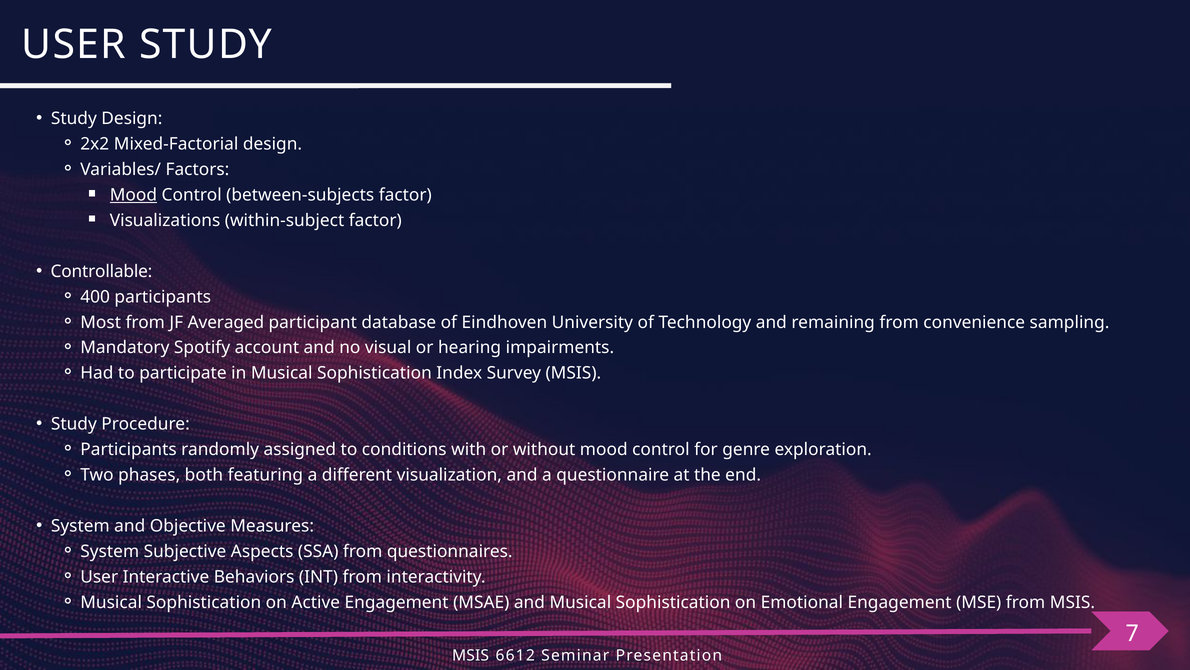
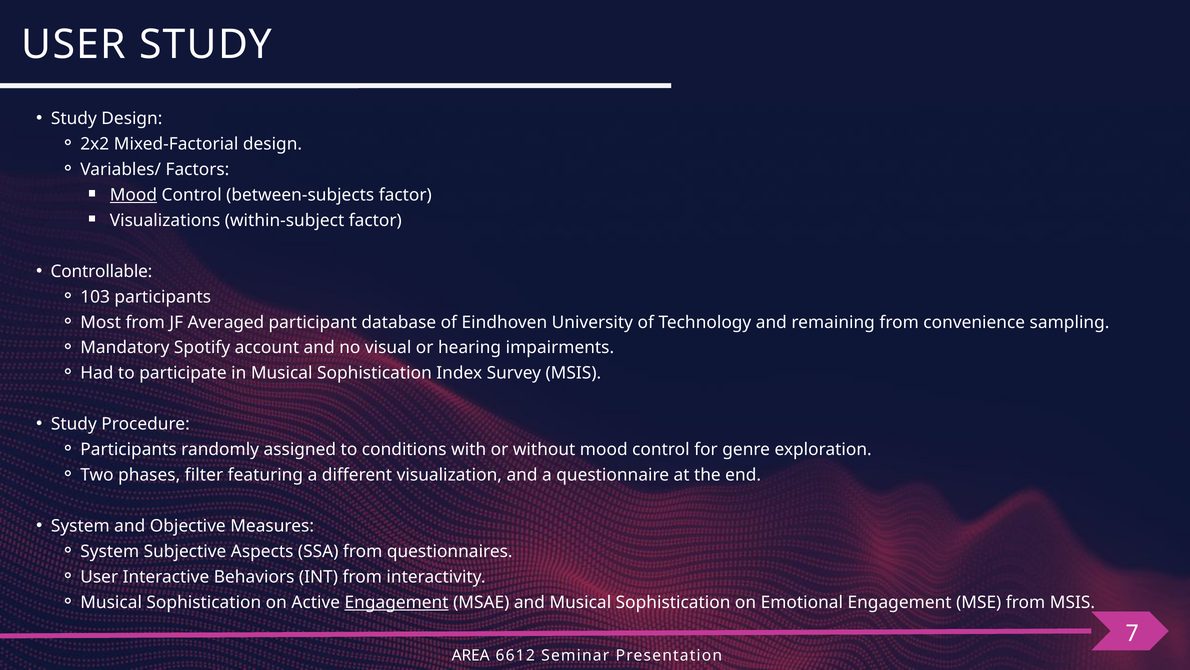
400: 400 -> 103 (95, 297)
both: both -> filter (204, 475)
Engagement underline: none -> present (397, 602)
MSIS: MSIS -> AREA (471, 655)
